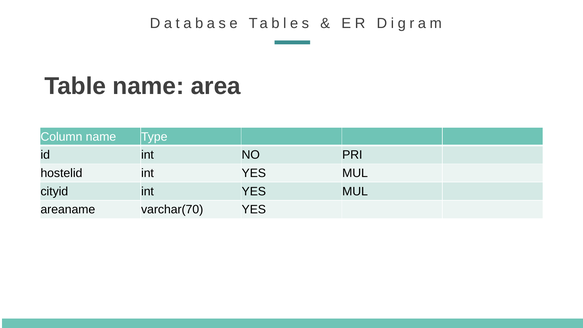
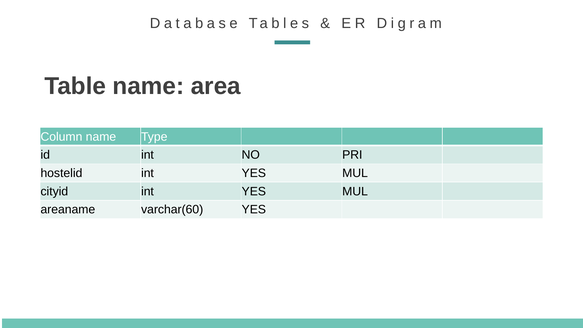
varchar(70: varchar(70 -> varchar(60 (172, 210)
